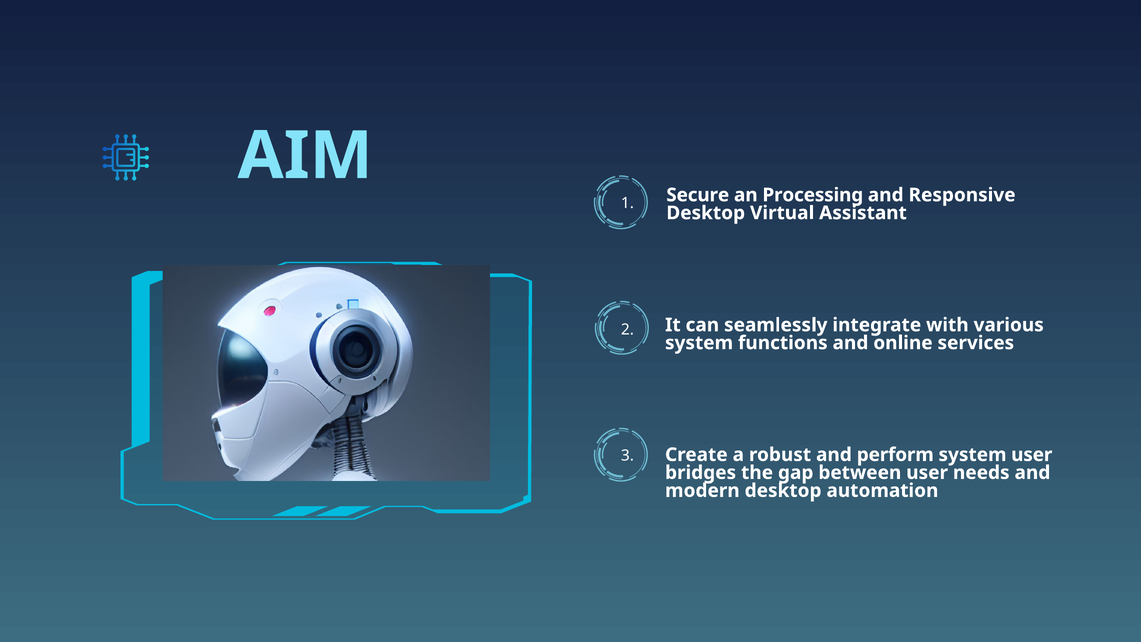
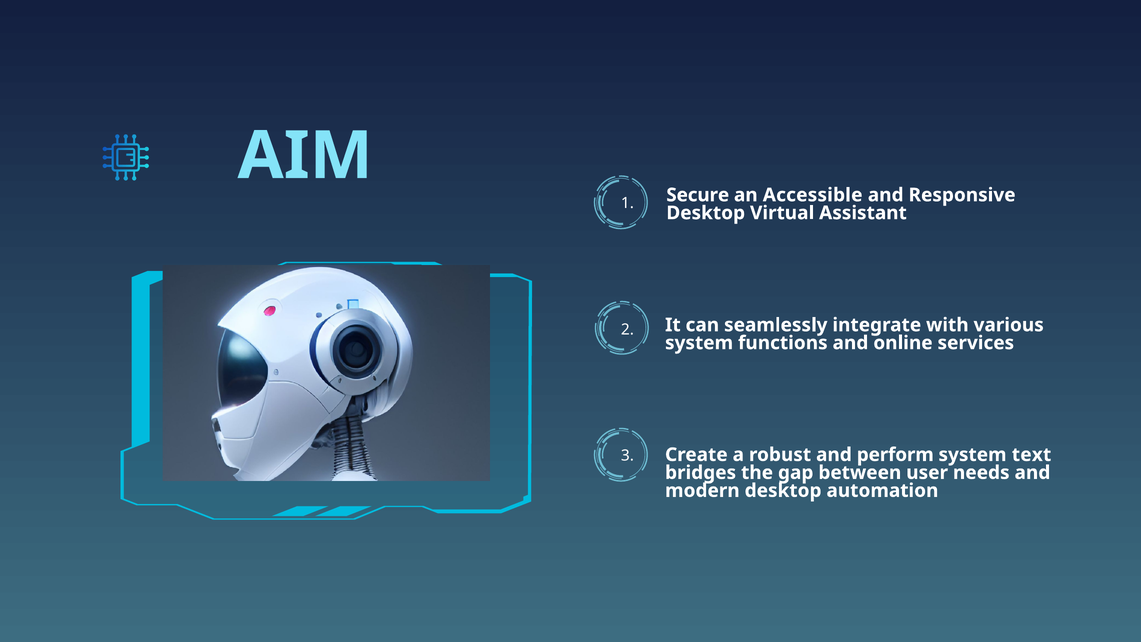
Processing: Processing -> Accessible (813, 195)
system user: user -> text (1032, 455)
